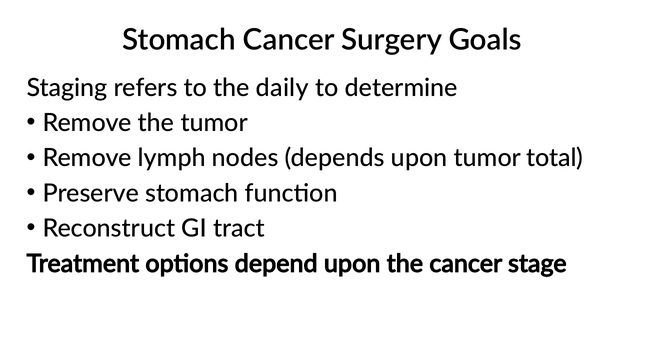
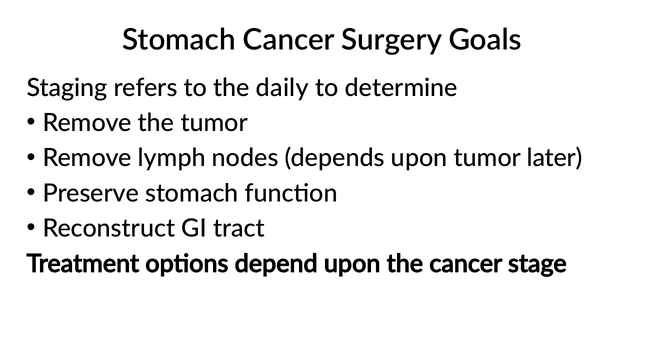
total: total -> later (555, 158)
